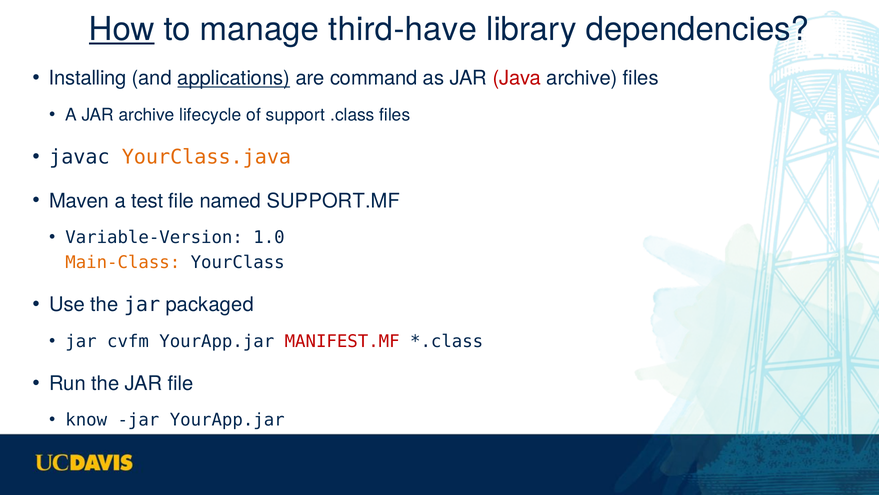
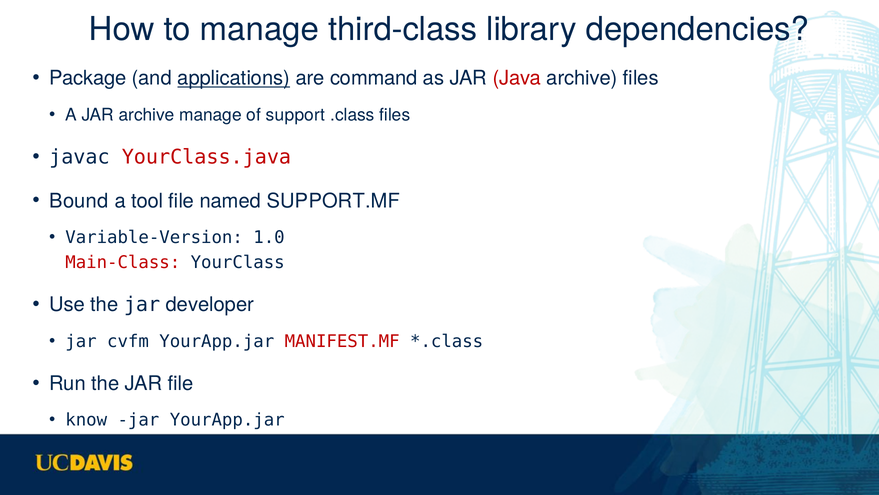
How underline: present -> none (122, 29)
third-have: third-have -> third-class (403, 29)
Installing: Installing -> Package (88, 78)
archive lifecycle: lifecycle -> manage (210, 115)
YourClass.java colour: orange -> red (206, 157)
Maven: Maven -> Bound (79, 201)
test: test -> tool (147, 201)
Main-Class colour: orange -> red (123, 262)
packaged: packaged -> developer (210, 304)
